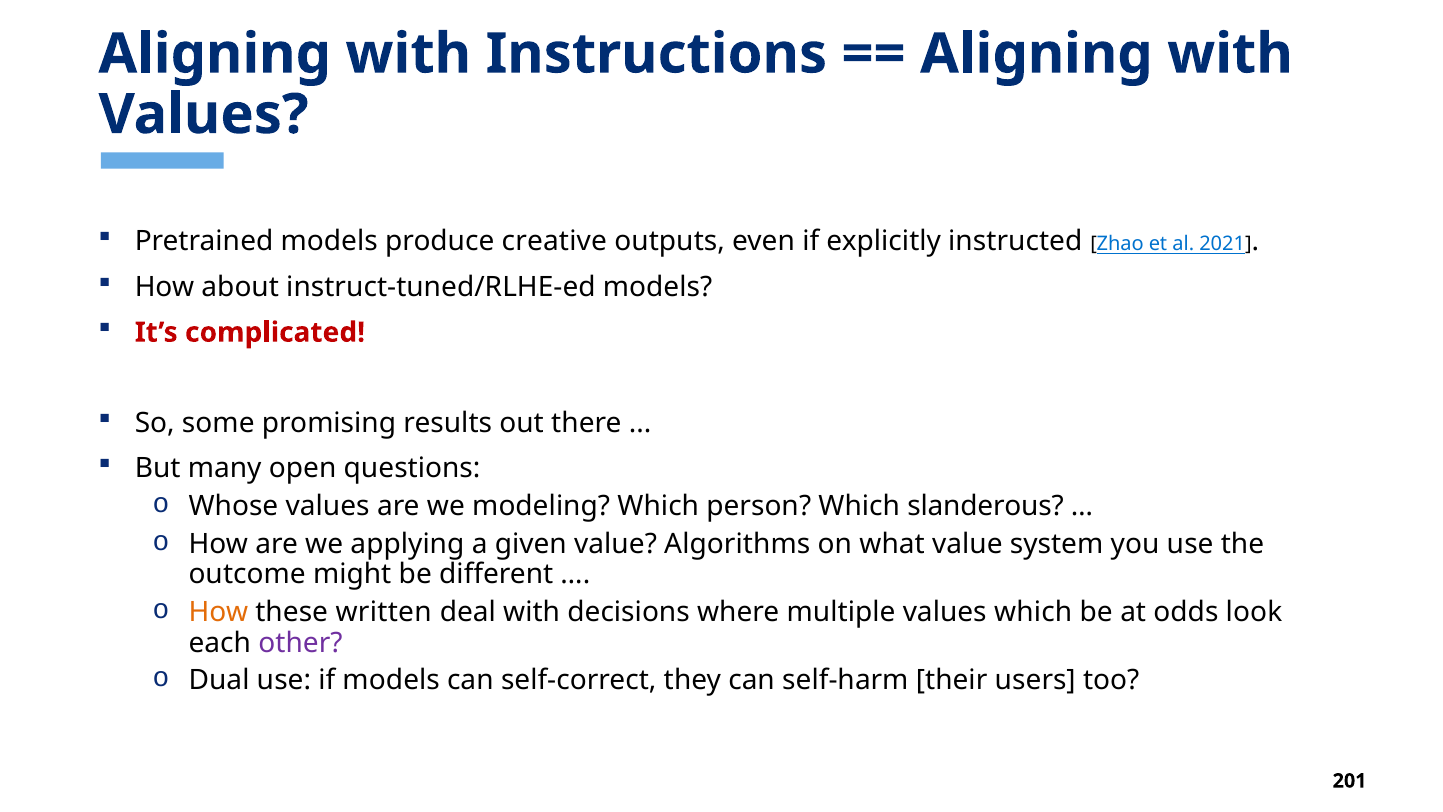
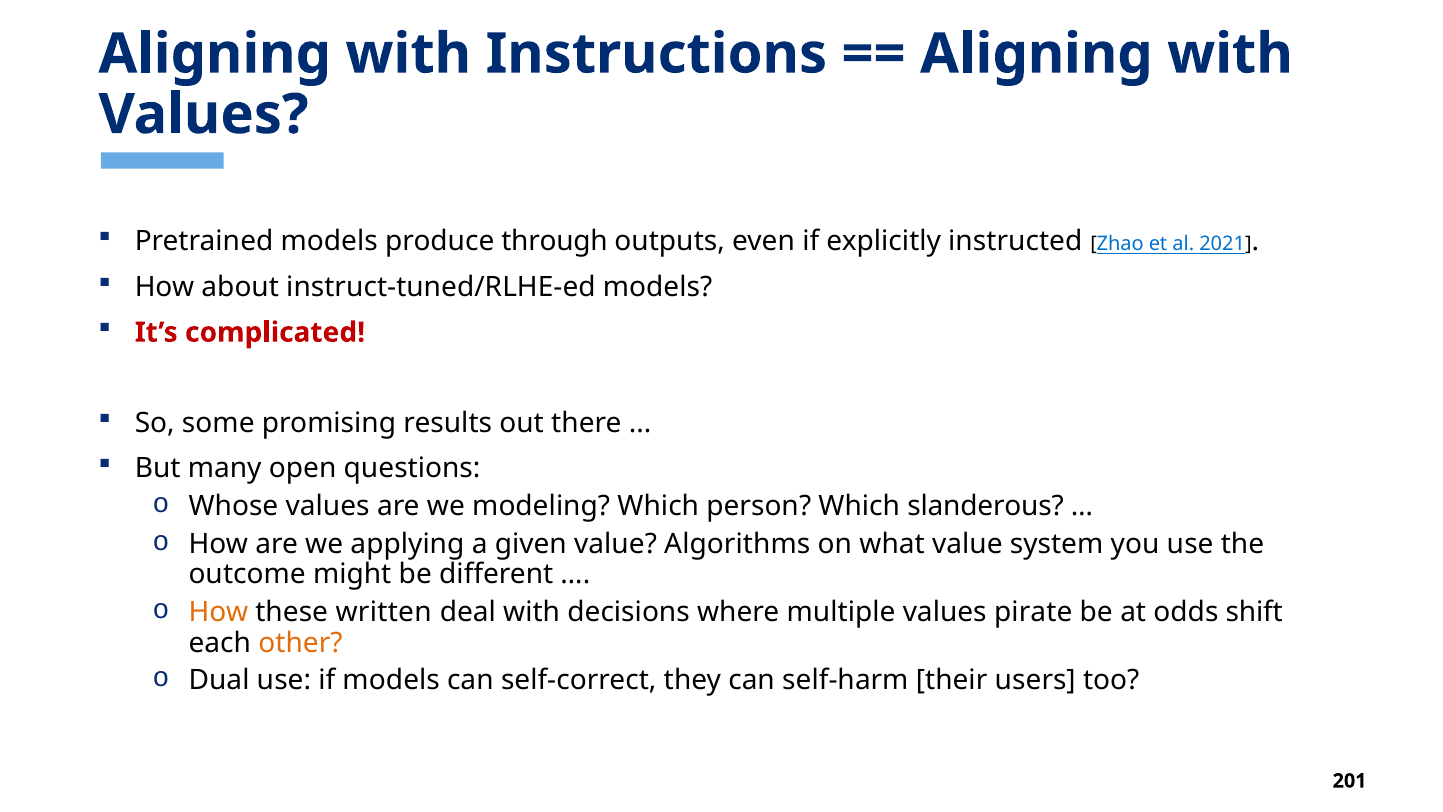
creative: creative -> through (555, 242)
values which: which -> pirate (1033, 612)
look: look -> shift (1254, 612)
other colour: purple -> orange (301, 643)
